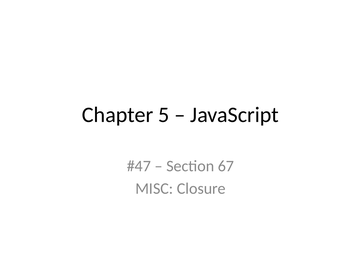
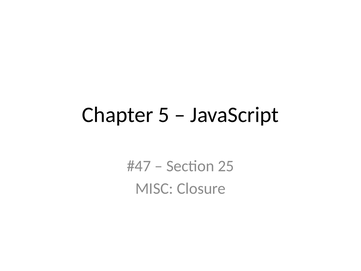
67: 67 -> 25 (226, 166)
